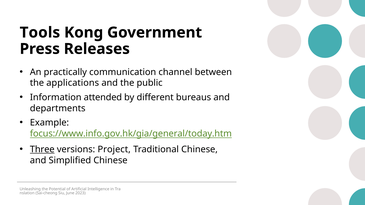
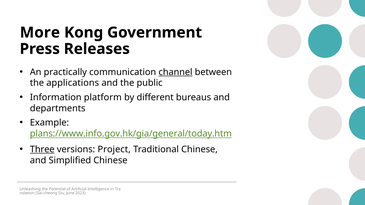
Tools: Tools -> More (40, 33)
channel underline: none -> present (175, 72)
attended: attended -> platform (103, 97)
focus://www.info.gov.hk/gia/general/today.htm: focus://www.info.gov.hk/gia/general/today.htm -> plans://www.info.gov.hk/gia/general/today.htm (131, 134)
